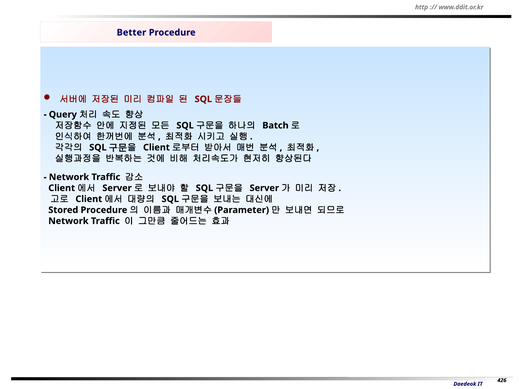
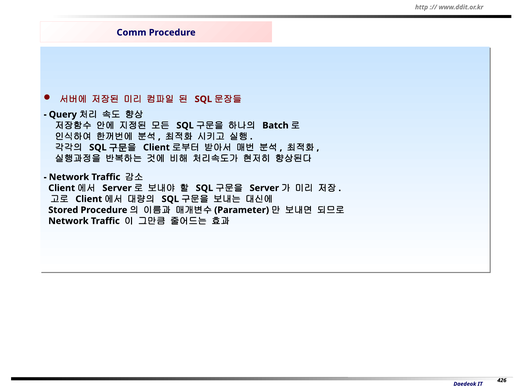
Better: Better -> Comm (131, 33)
